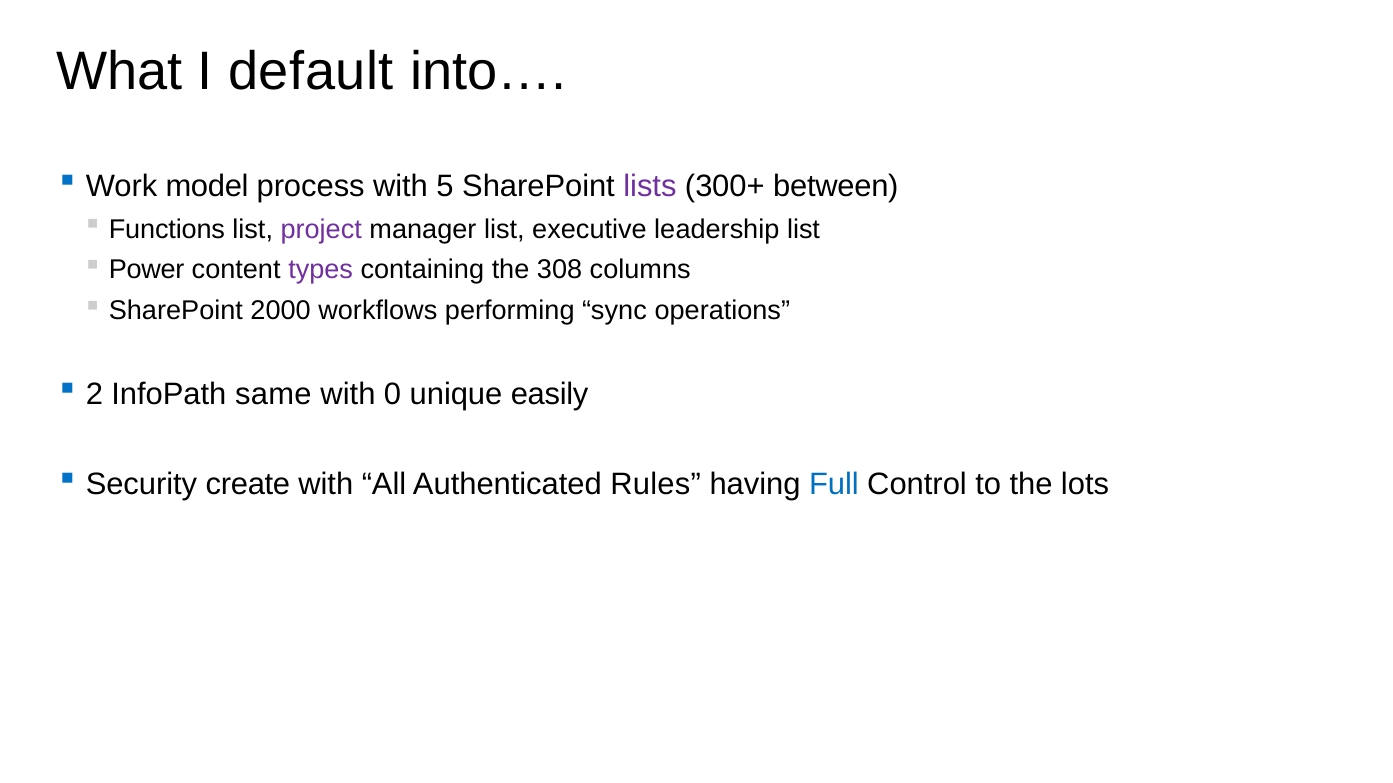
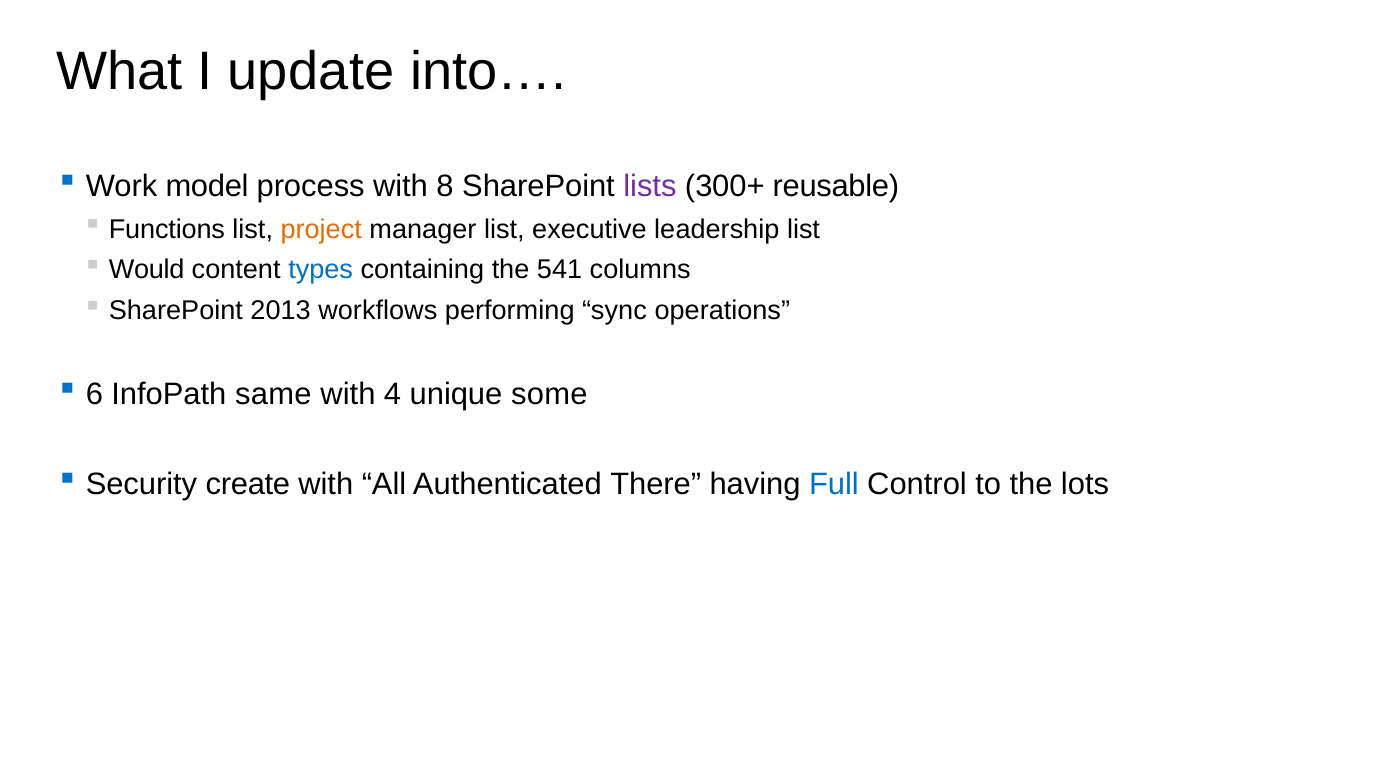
default: default -> update (311, 72)
5: 5 -> 8 (445, 186)
between: between -> reusable (836, 186)
project colour: purple -> orange (321, 229)
Power: Power -> Would (147, 270)
types colour: purple -> blue (321, 270)
308: 308 -> 541 (560, 270)
2000: 2000 -> 2013 (281, 311)
2: 2 -> 6 (94, 395)
0: 0 -> 4 (393, 395)
easily: easily -> some (549, 395)
Rules: Rules -> There (656, 485)
